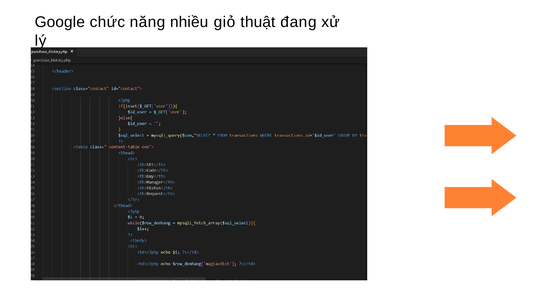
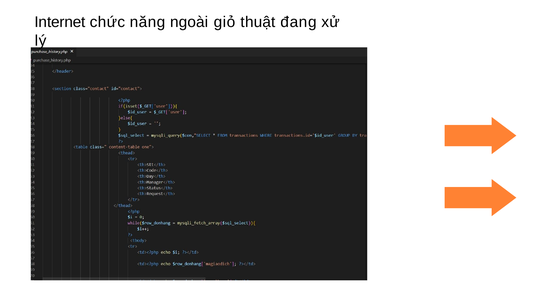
Google: Google -> Internet (60, 22)
nhiều: nhiều -> ngoài (189, 22)
